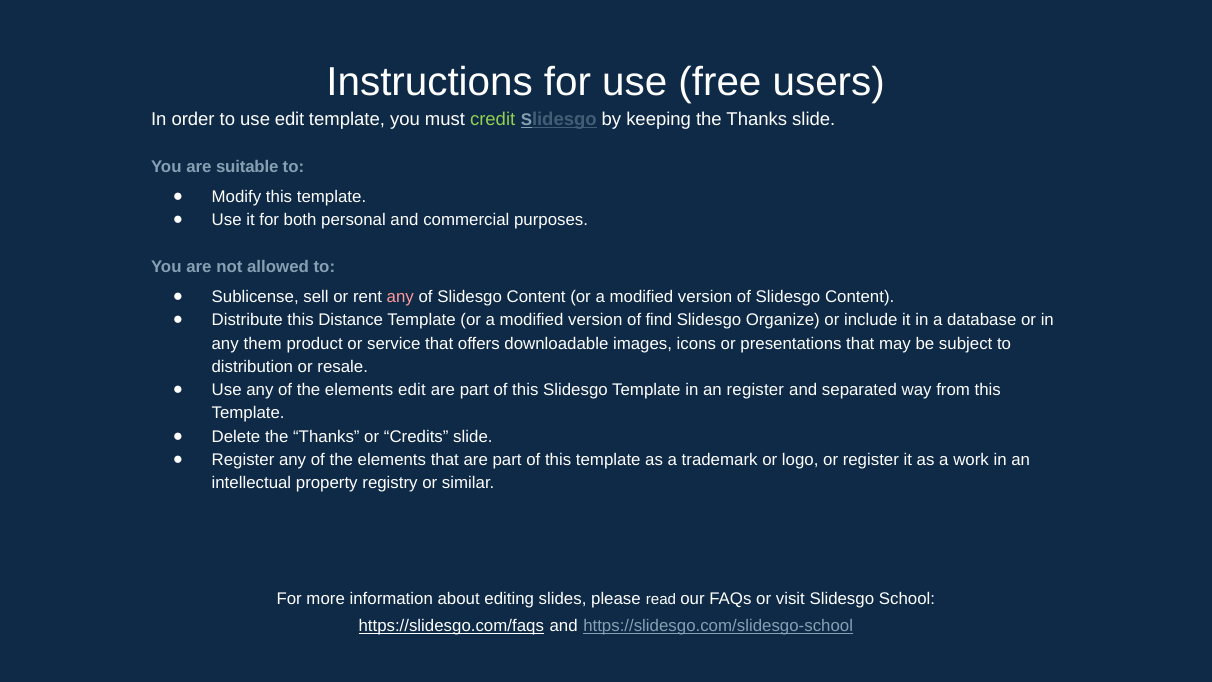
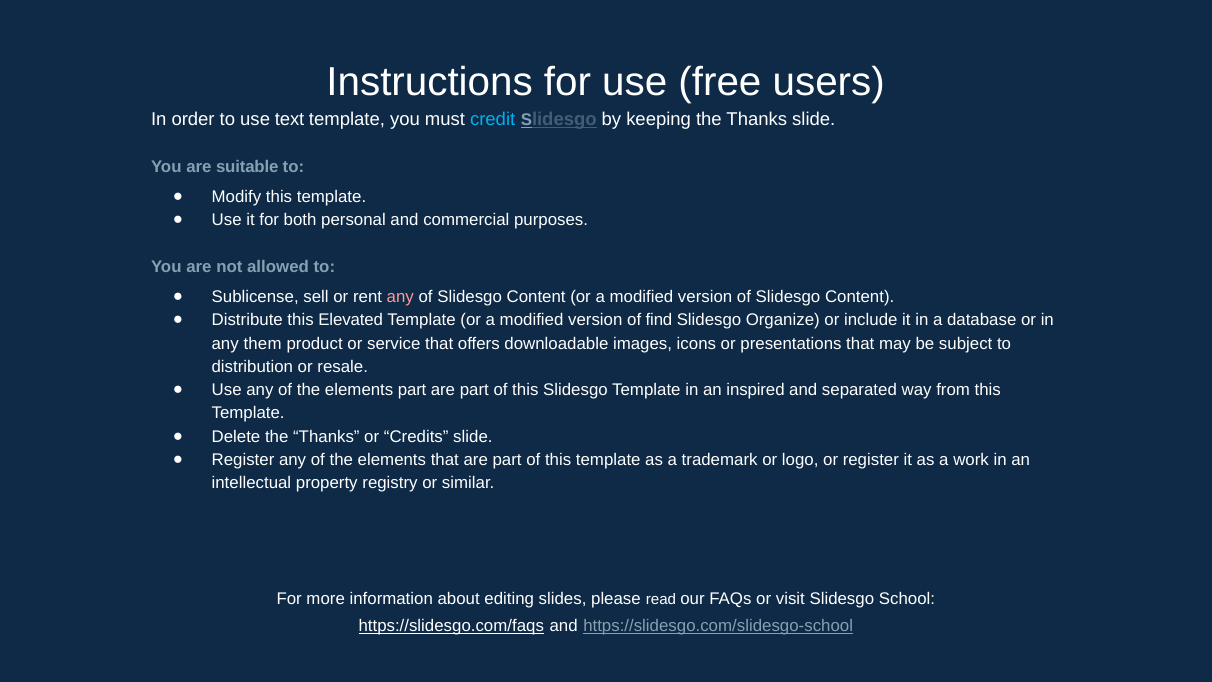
use edit: edit -> text (290, 119)
credit colour: light green -> light blue (493, 119)
Distance: Distance -> Elevated (351, 320)
elements edit: edit -> part (412, 390)
an register: register -> inspired (756, 390)
